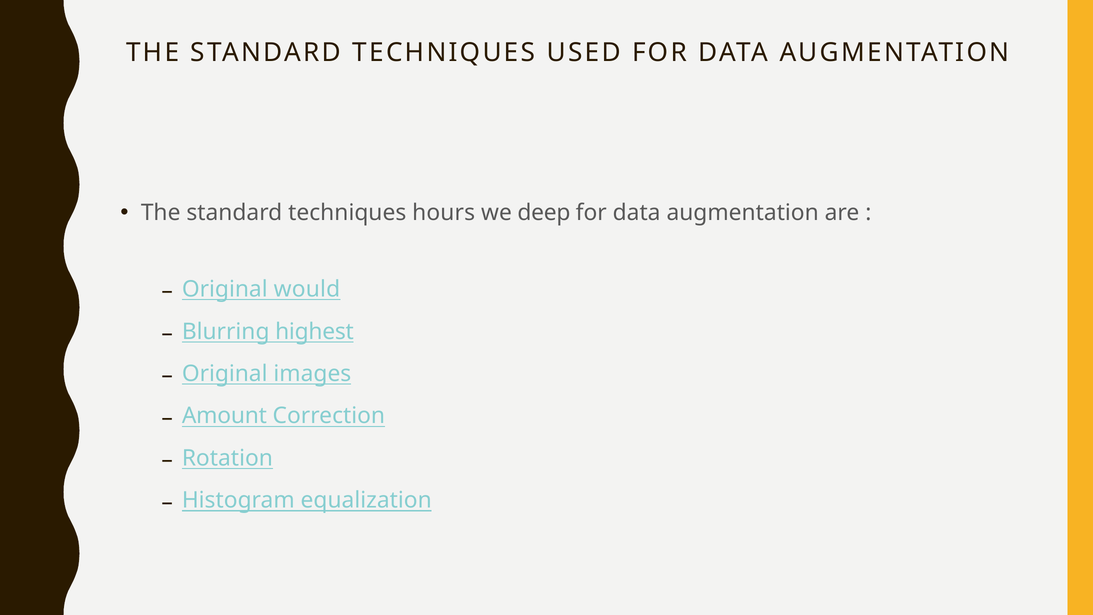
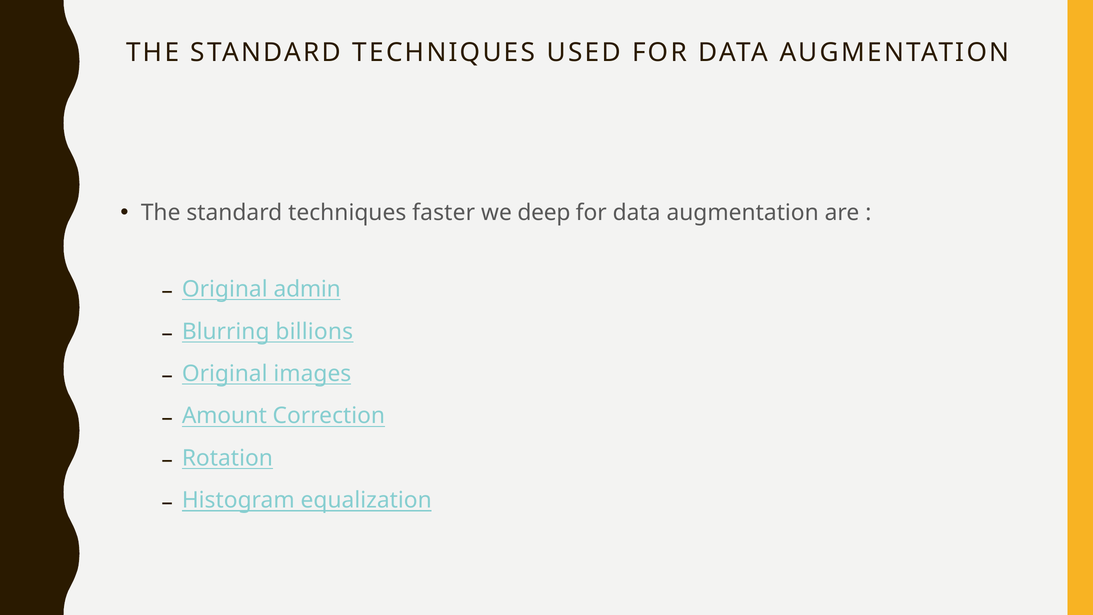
hours: hours -> faster (444, 213)
would: would -> admin (307, 289)
highest: highest -> billions (314, 331)
